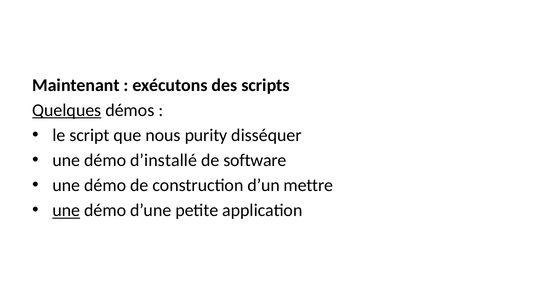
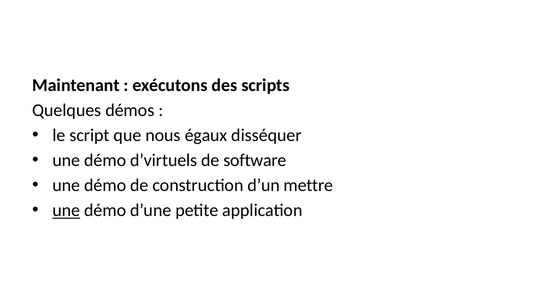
Quelques underline: present -> none (67, 110)
purity: purity -> égaux (206, 135)
d’installé: d’installé -> d’virtuels (164, 160)
